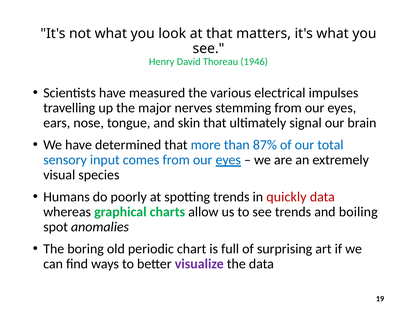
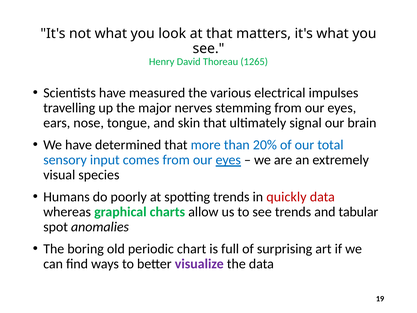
1946: 1946 -> 1265 (254, 62)
87%: 87% -> 20% (265, 145)
boiling: boiling -> tabular (358, 212)
